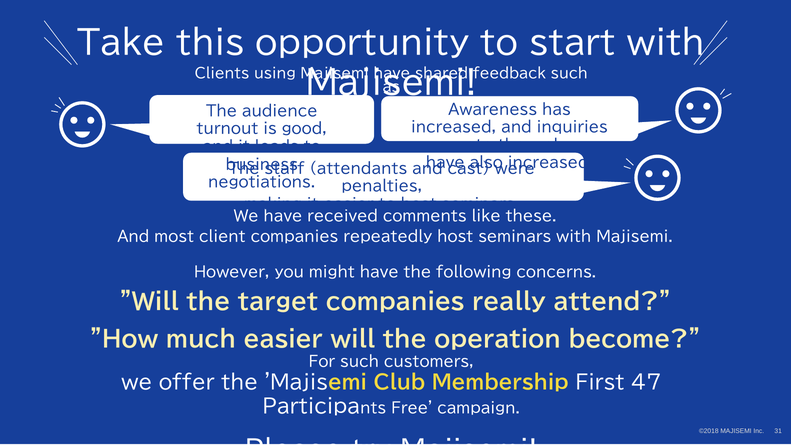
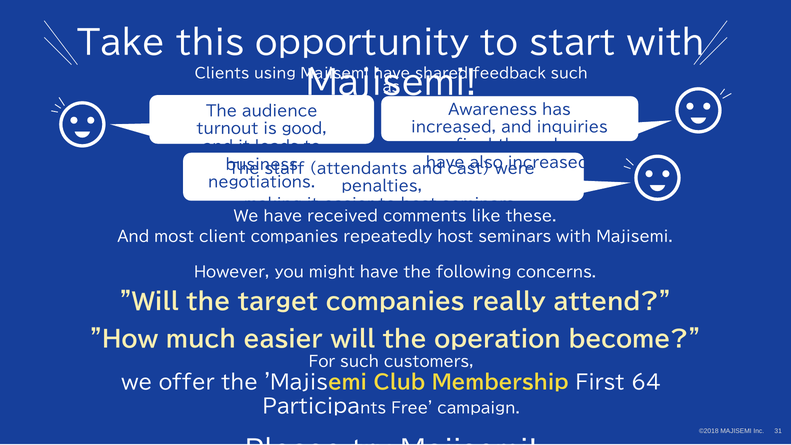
note: note -> final (474, 145)
47: 47 -> 64 (646, 383)
